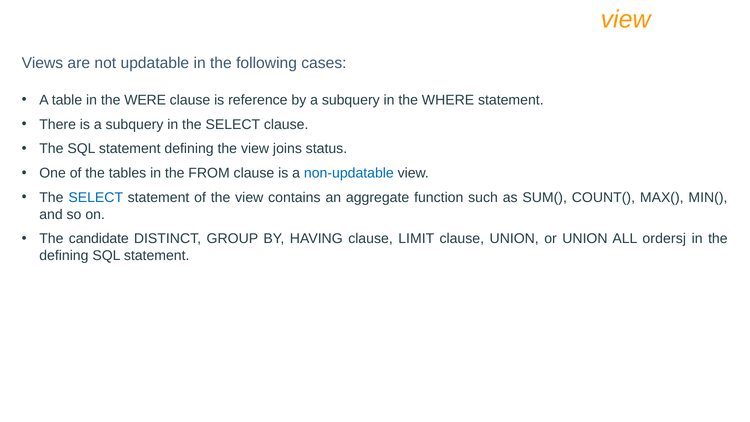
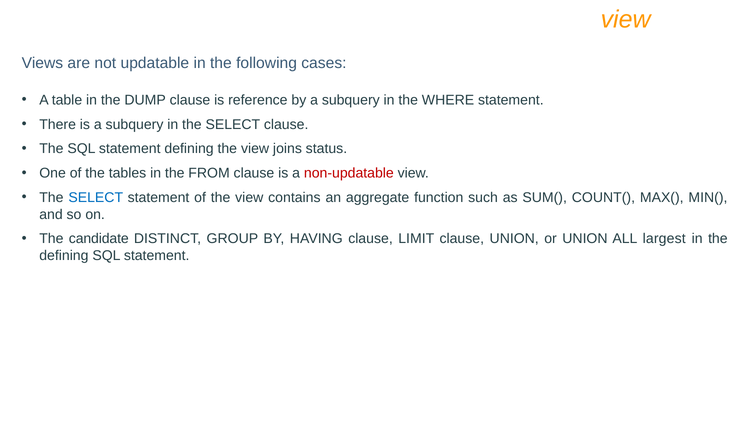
WERE: WERE -> DUMP (145, 100)
non-updatable colour: blue -> red (349, 173)
ordersj: ordersj -> largest (664, 239)
